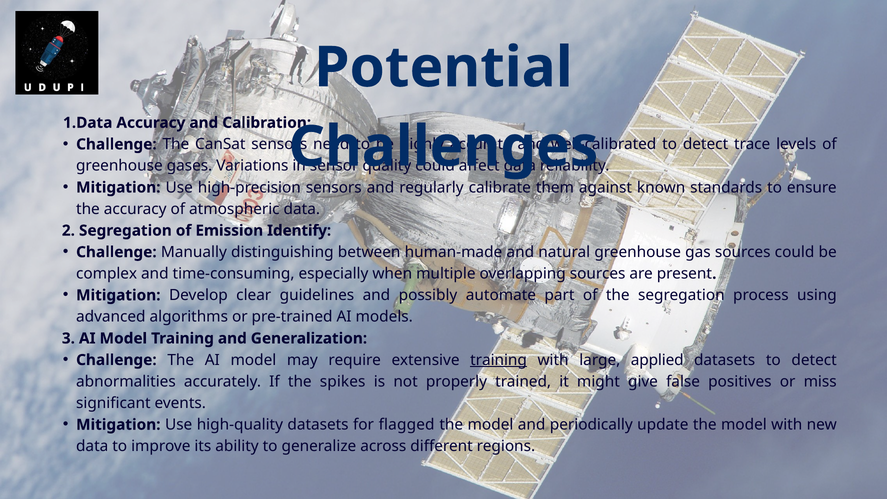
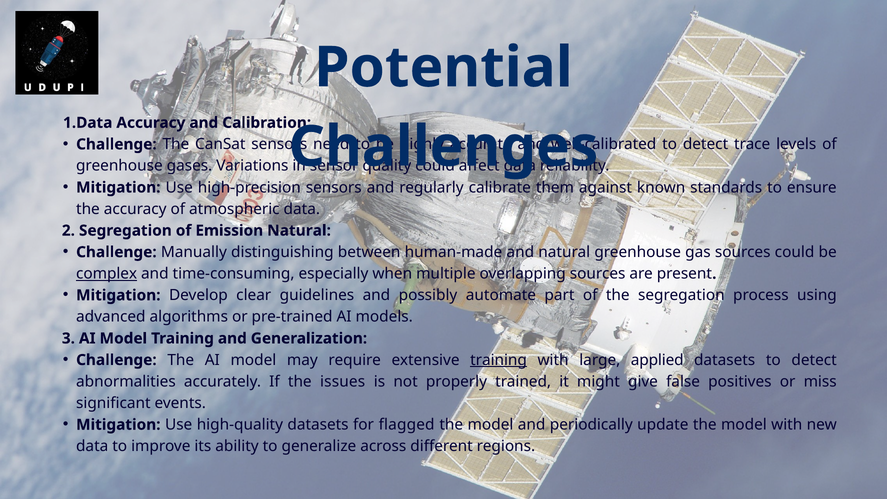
Emission Identify: Identify -> Natural (299, 231)
complex underline: none -> present (107, 274)
spikes: spikes -> issues (343, 381)
